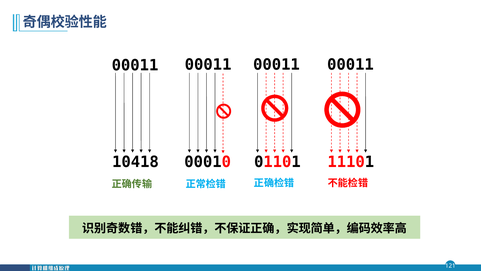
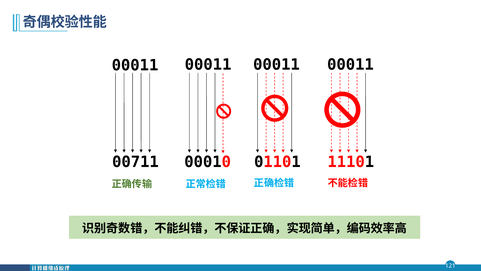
10418: 10418 -> 00711 (135, 162)
